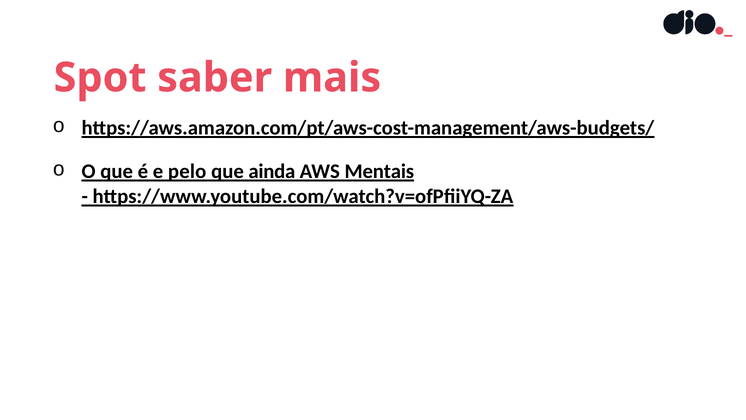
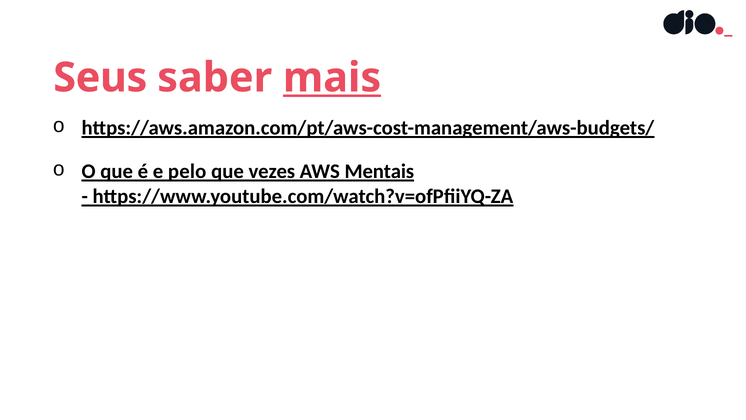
Spot: Spot -> Seus (100, 78)
mais underline: none -> present (332, 78)
ainda: ainda -> vezes (272, 171)
